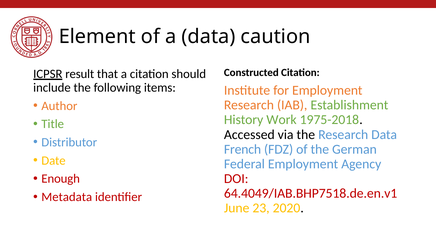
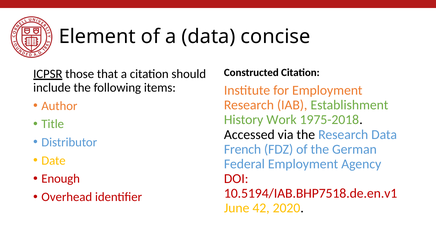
caution: caution -> concise (276, 37)
result: result -> those (80, 74)
64.4049/IAB.BHP7518.de.en.v1: 64.4049/IAB.BHP7518.de.en.v1 -> 10.5194/IAB.BHP7518.de.en.v1 (311, 194)
Metadata: Metadata -> Overhead (67, 197)
23: 23 -> 42 (261, 208)
